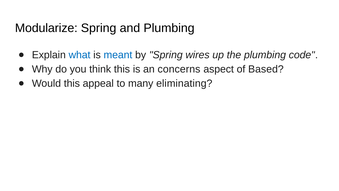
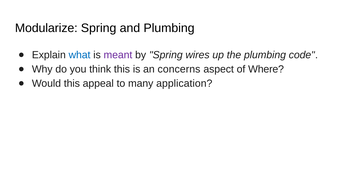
meant colour: blue -> purple (118, 55)
Based: Based -> Where (266, 69)
eliminating: eliminating -> application (184, 83)
